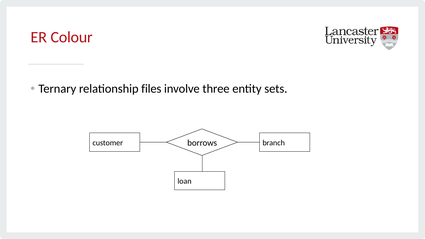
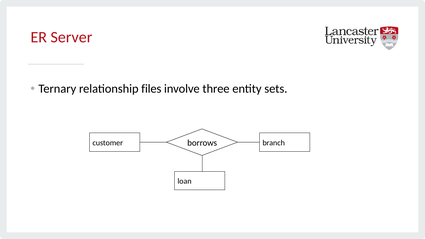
Colour: Colour -> Server (71, 37)
